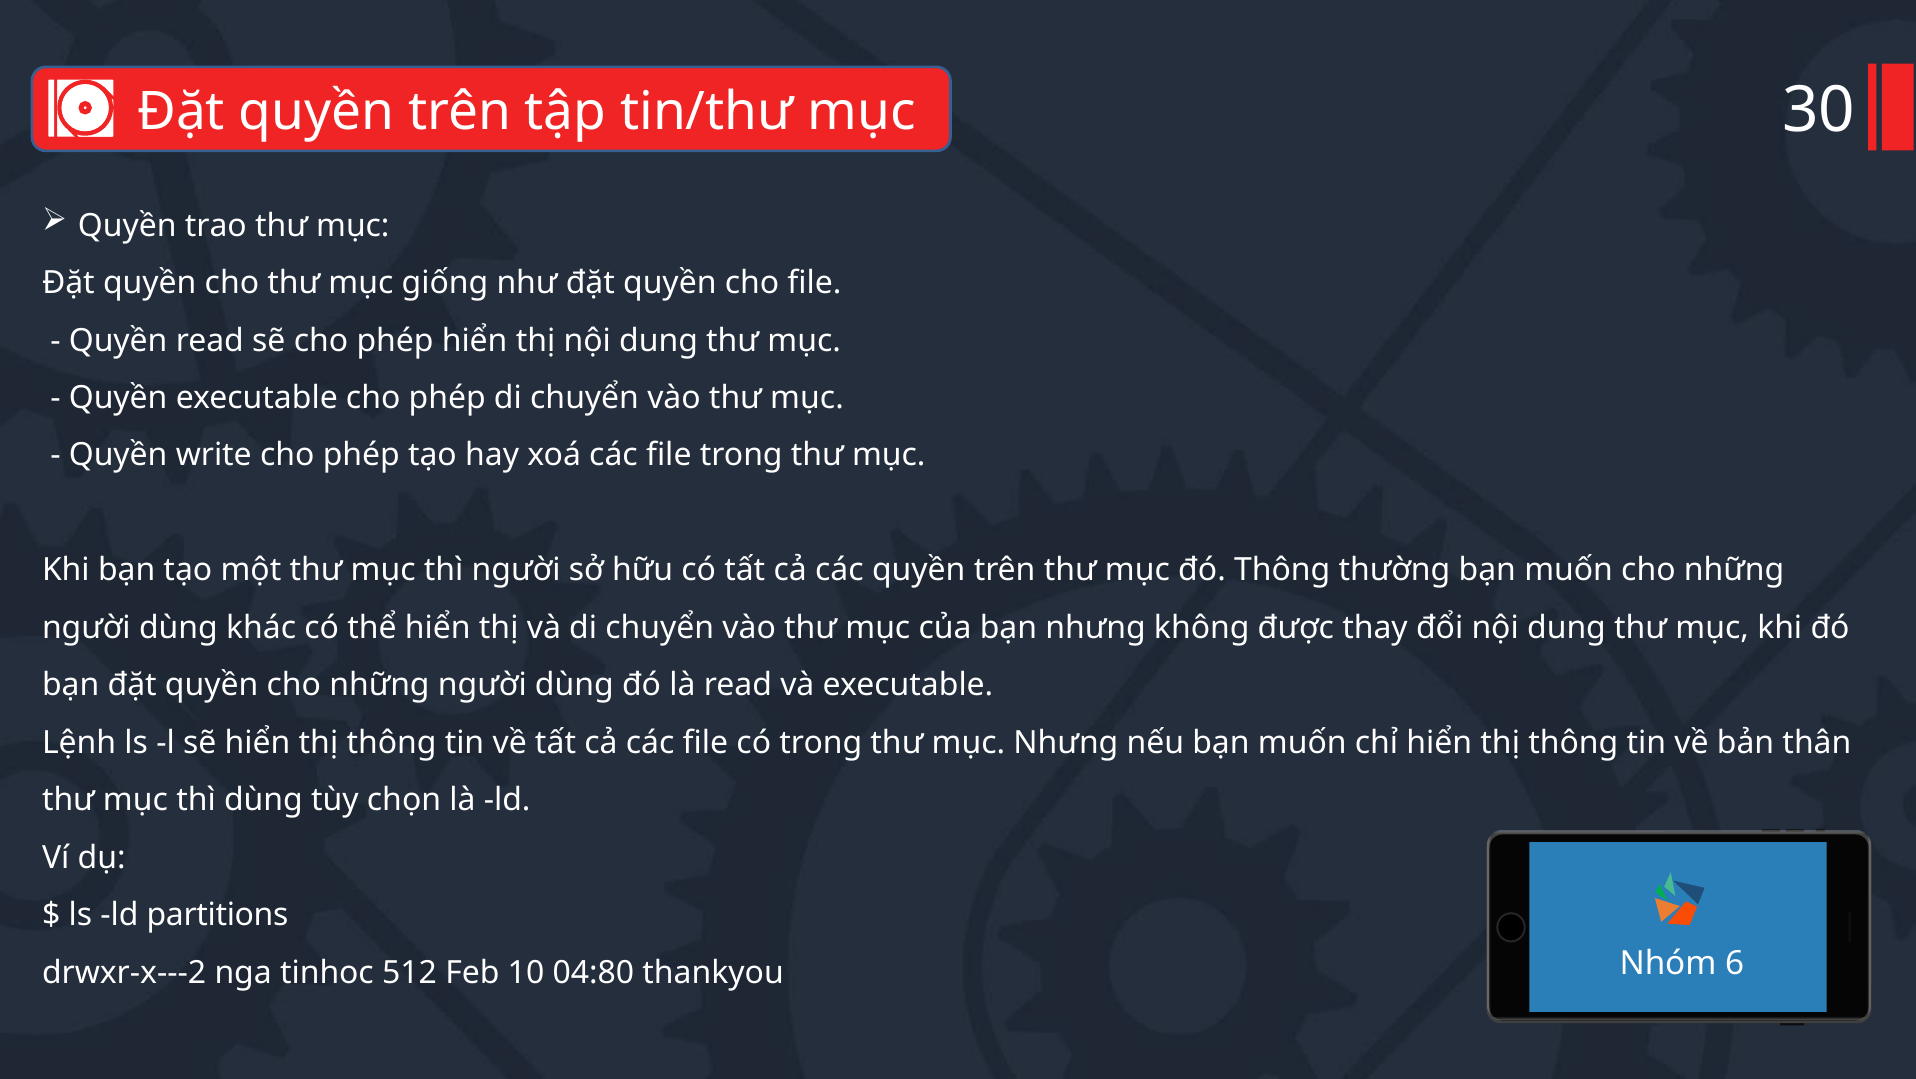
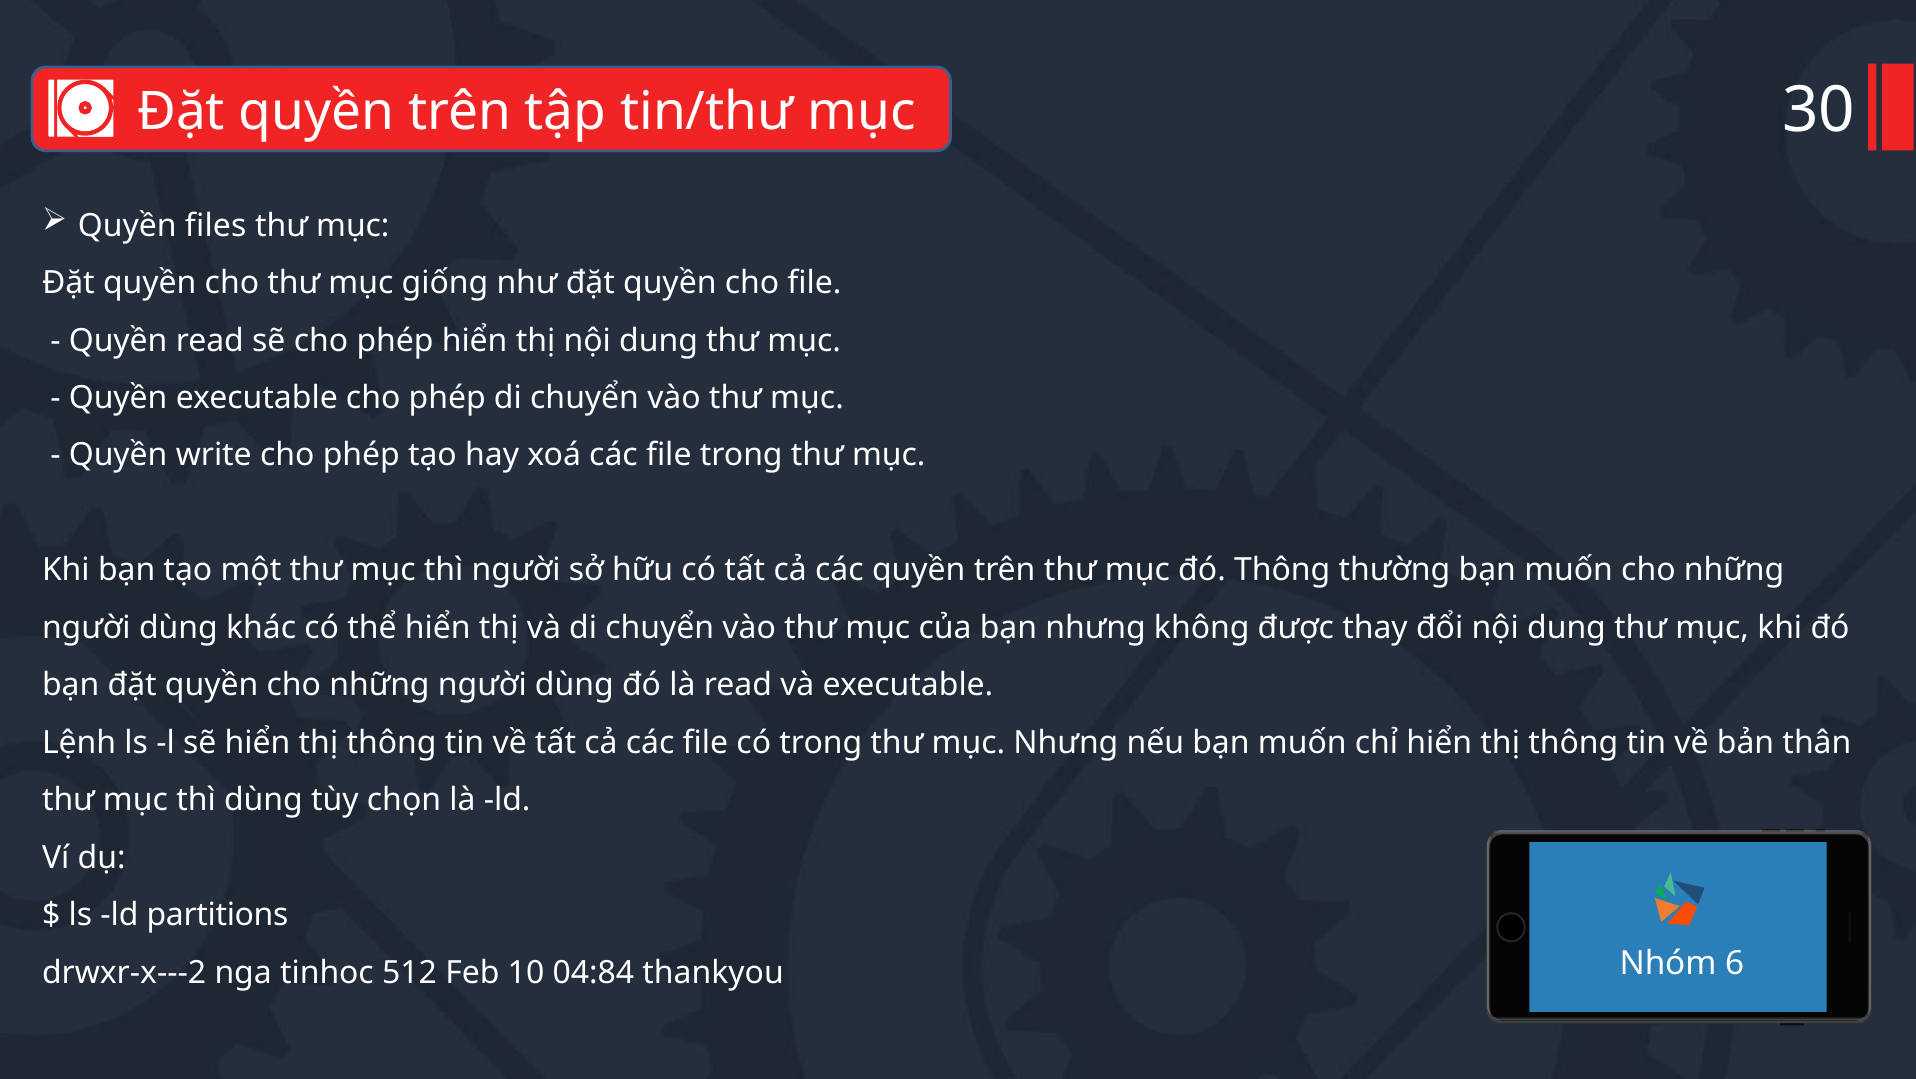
trao: trao -> files (216, 226)
04:80: 04:80 -> 04:84 (593, 973)
